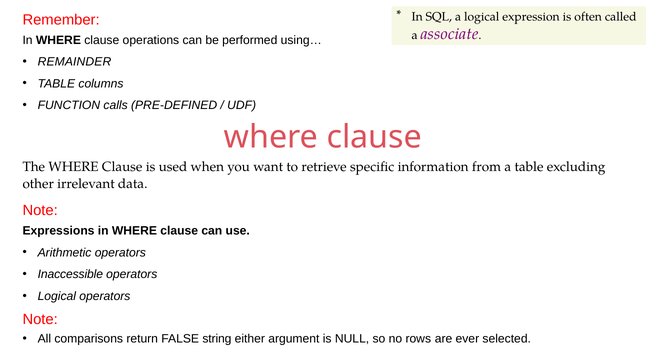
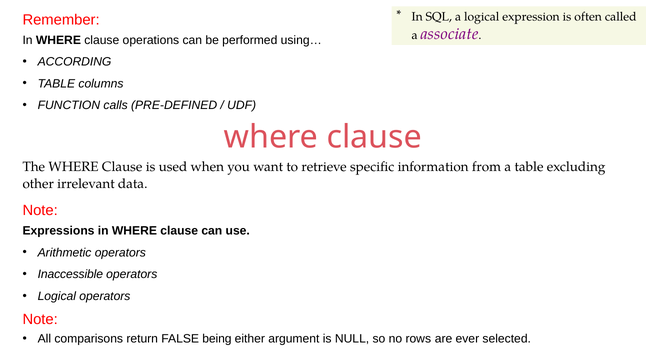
REMAINDER: REMAINDER -> ACCORDING (75, 62)
string: string -> being (217, 339)
